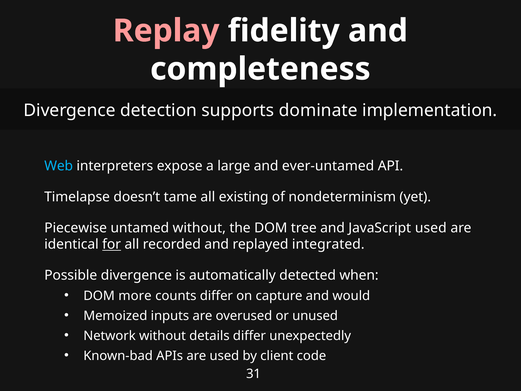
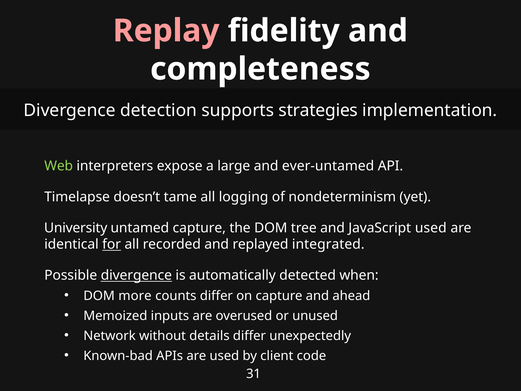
dominate: dominate -> strategies (318, 110)
Web colour: light blue -> light green (59, 166)
existing: existing -> logging (244, 197)
Piecewise: Piecewise -> University (76, 228)
untamed without: without -> capture (199, 228)
divergence underline: none -> present (136, 275)
would: would -> ahead (351, 296)
